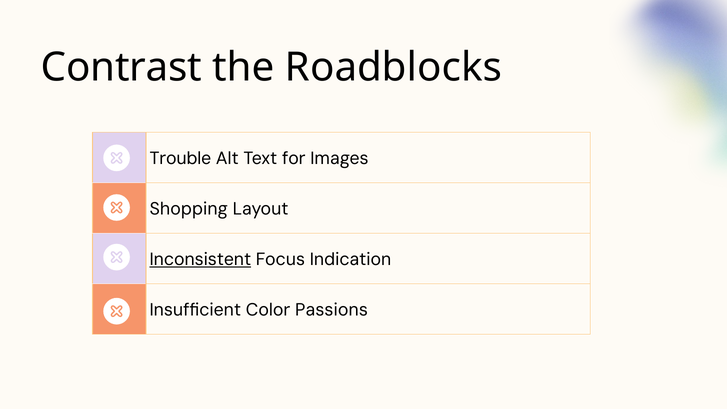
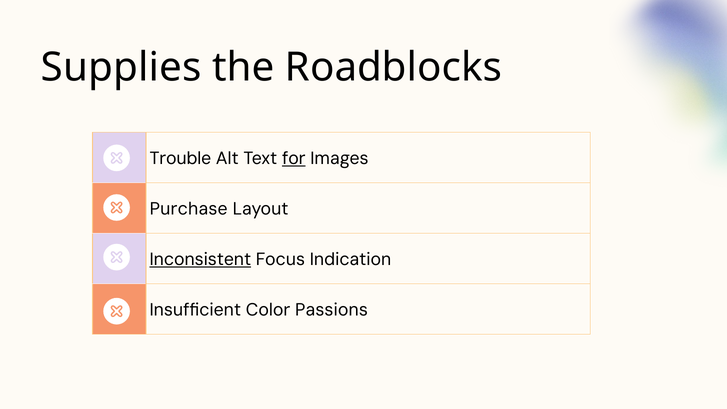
Contrast: Contrast -> Supplies (121, 68)
for underline: none -> present (294, 158)
Shopping: Shopping -> Purchase (189, 209)
